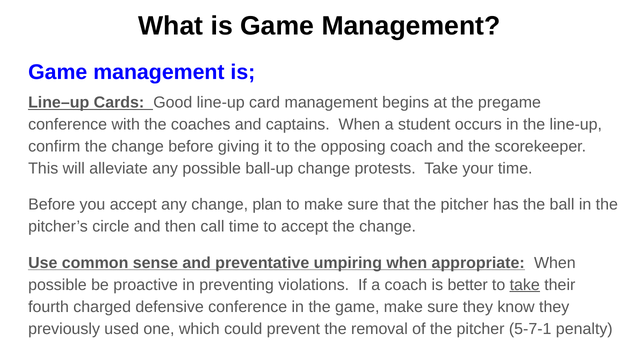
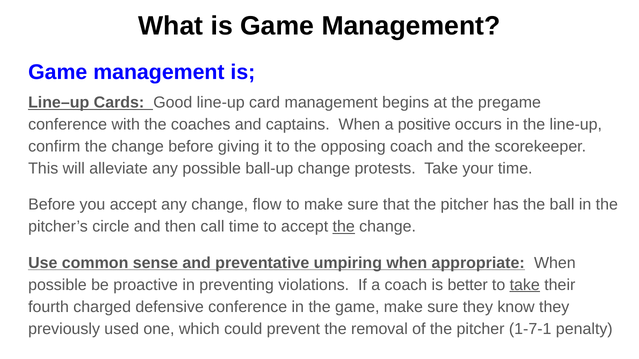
student: student -> positive (424, 125)
plan: plan -> flow (267, 205)
the underline: none -> present (344, 227)
5-7-1: 5-7-1 -> 1-7-1 (530, 329)
